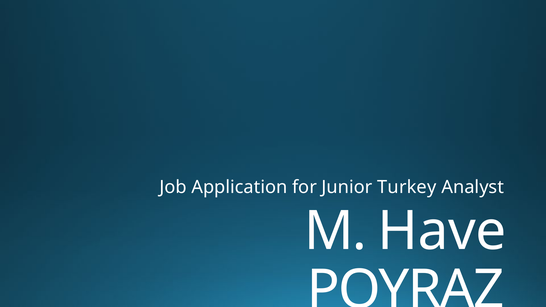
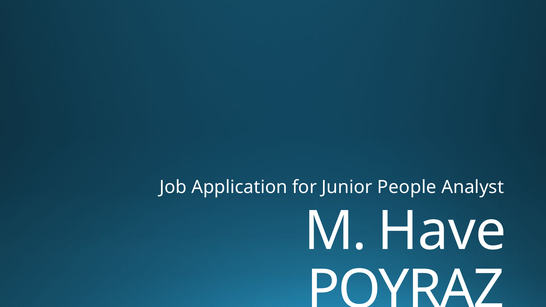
Turkey: Turkey -> People (407, 187)
